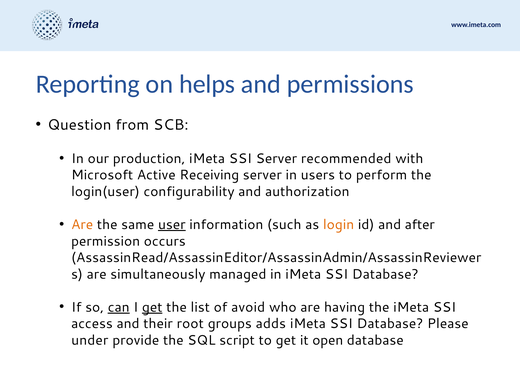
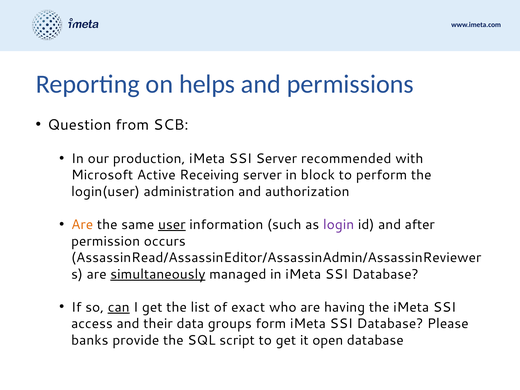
users: users -> block (318, 175)
configurability: configurability -> administration (189, 192)
login colour: orange -> purple (339, 225)
simultaneously underline: none -> present (158, 274)
get underline: present -> none (152, 307)
avoid: avoid -> exact (248, 307)
root: root -> data (190, 324)
adds: adds -> form (271, 324)
under: under -> banks (90, 340)
